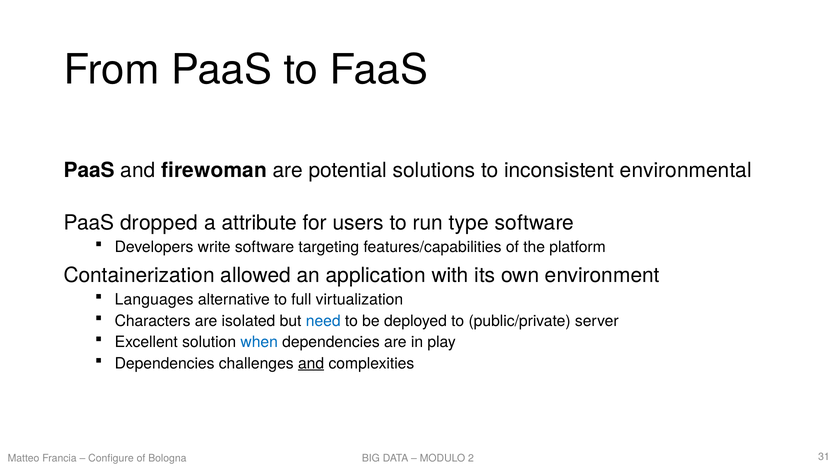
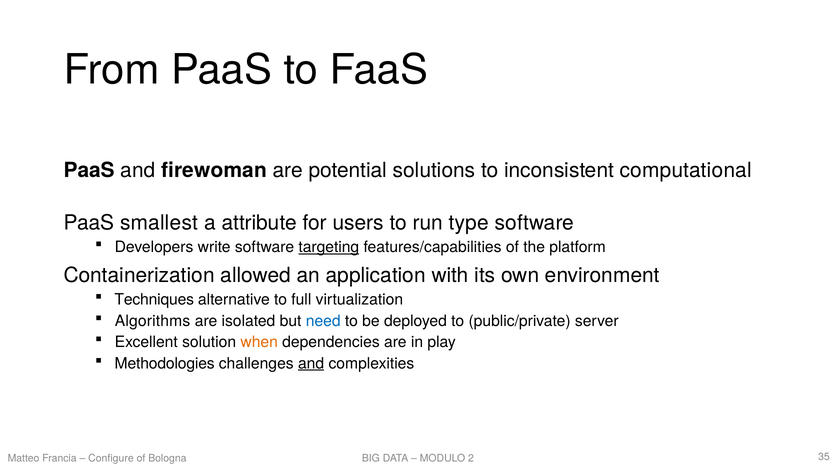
environmental: environmental -> computational (686, 171)
dropped: dropped -> smallest (159, 223)
targeting underline: none -> present (329, 247)
Languages: Languages -> Techniques (154, 300)
Characters: Characters -> Algorithms (153, 321)
when colour: blue -> orange (259, 342)
Dependencies: Dependencies -> Methodologies (165, 364)
31: 31 -> 35 (824, 457)
